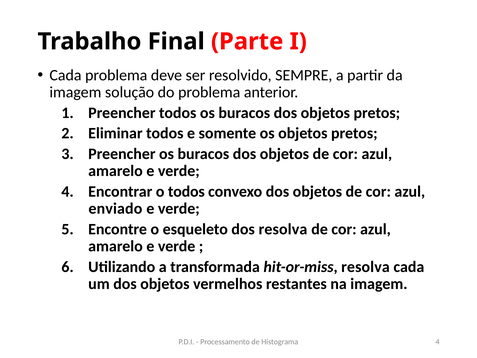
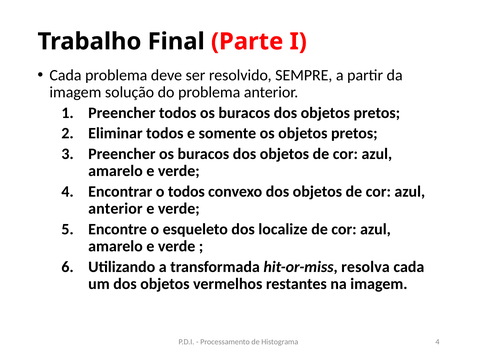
enviado: enviado -> anterior (115, 209)
dos resolva: resolva -> localize (283, 229)
